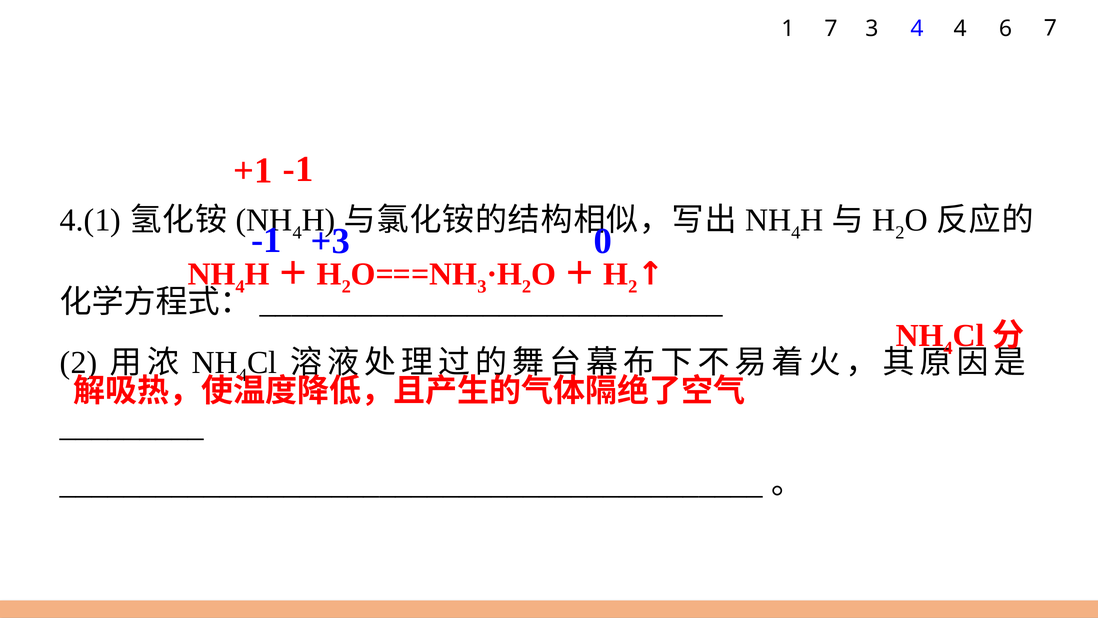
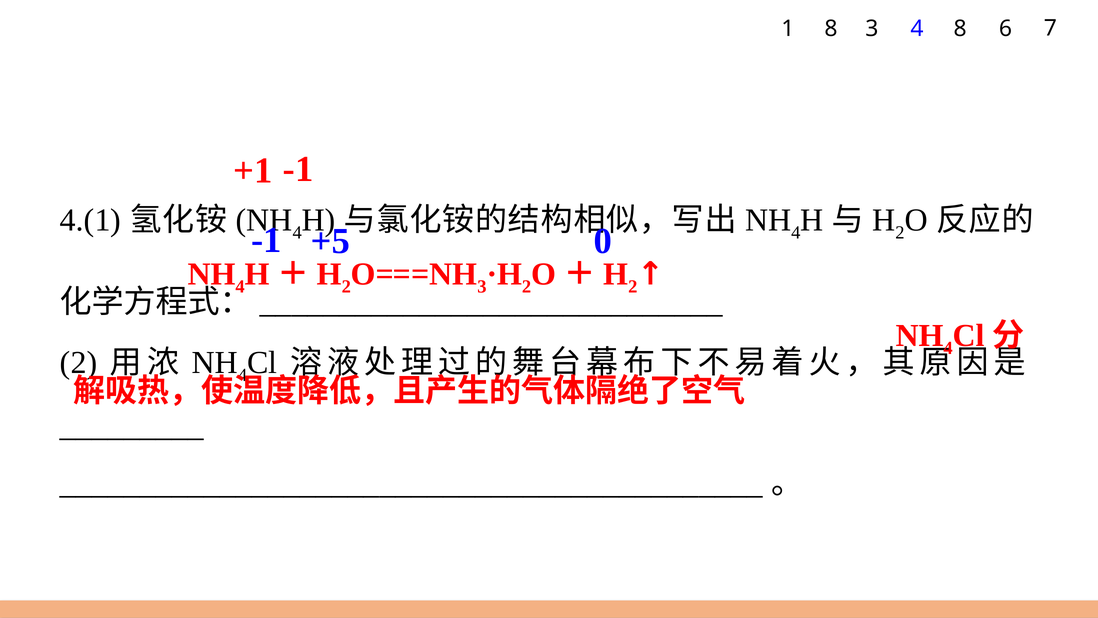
1 7: 7 -> 8 (831, 28)
4 4: 4 -> 8 (960, 28)
+3: +3 -> +5 (331, 241)
